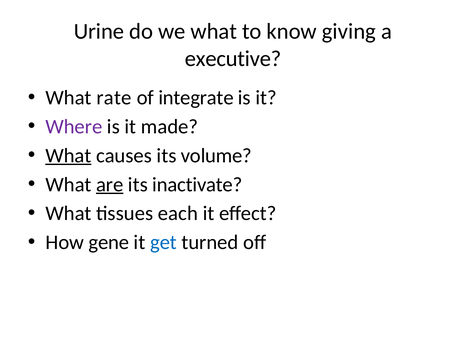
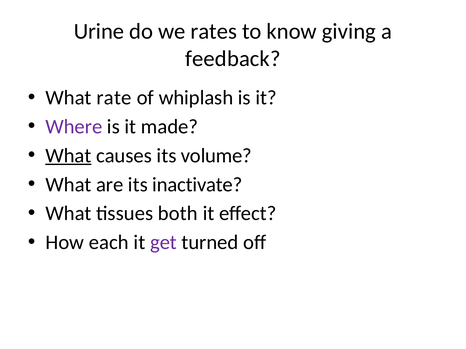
we what: what -> rates (214, 31)
executive: executive -> feedback (233, 59)
integrate: integrate -> whiplash (196, 98)
are underline: present -> none (110, 185)
each: each -> both (178, 214)
gene: gene -> each (109, 243)
get colour: blue -> purple (163, 243)
